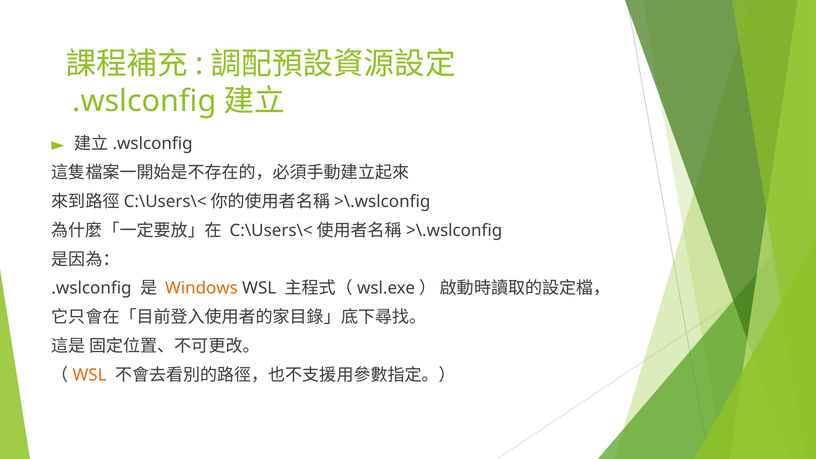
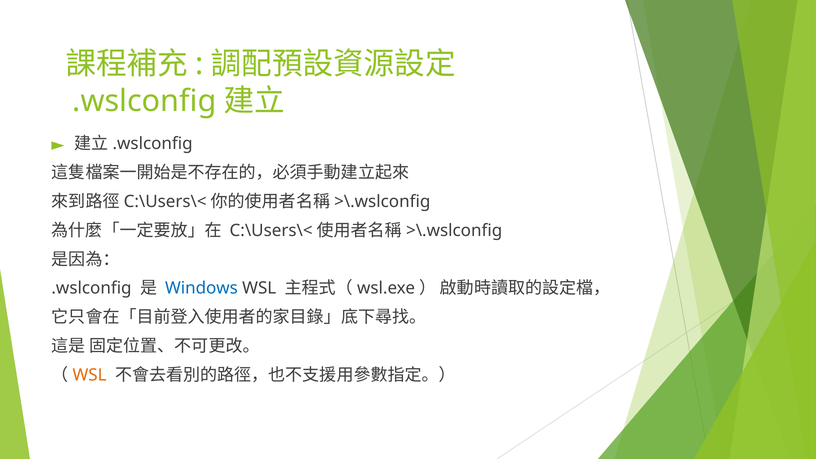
Windows colour: orange -> blue (201, 288)
